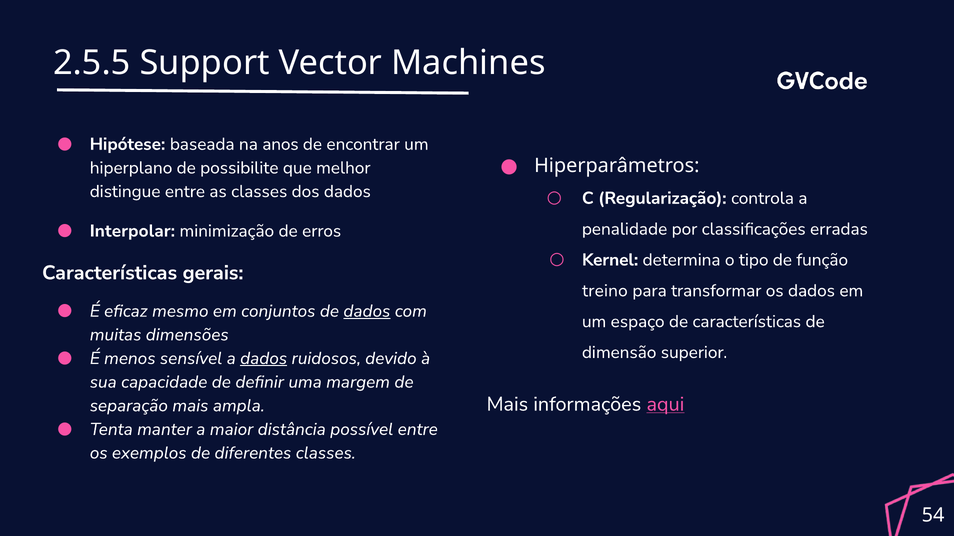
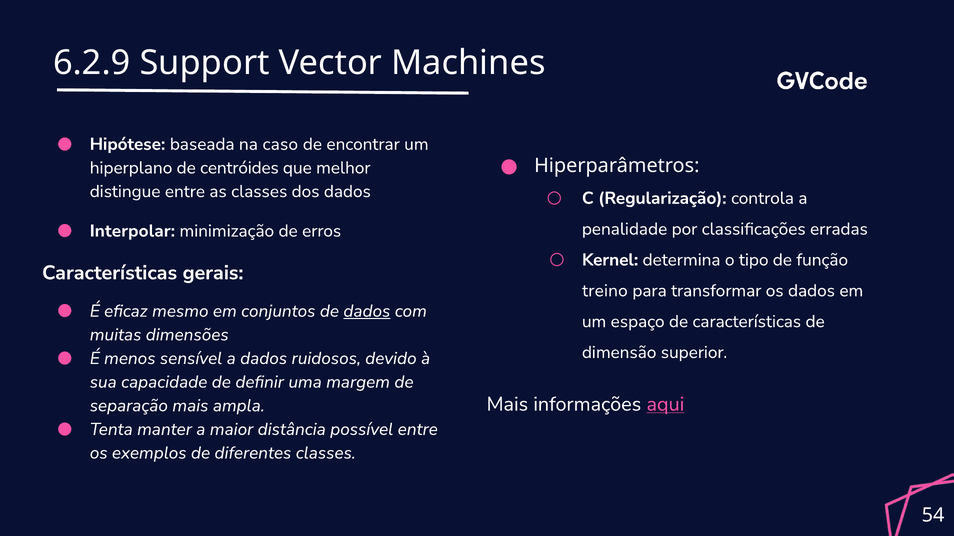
2.5.5: 2.5.5 -> 6.2.9 (92, 63)
anos: anos -> caso (280, 144)
possibilite: possibilite -> centróides (239, 168)
dados underline: present -> none (264, 359)
